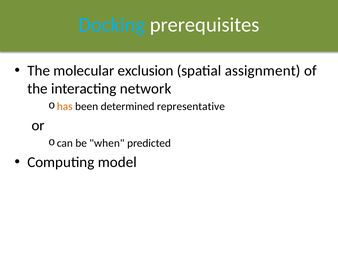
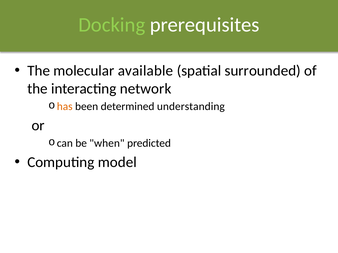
Docking colour: light blue -> light green (112, 25)
exclusion: exclusion -> available (145, 71)
assignment: assignment -> surrounded (263, 71)
representative: representative -> understanding (191, 107)
